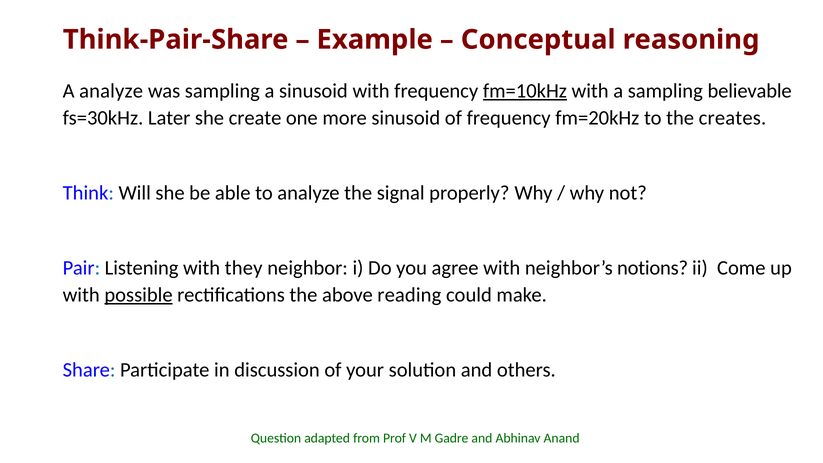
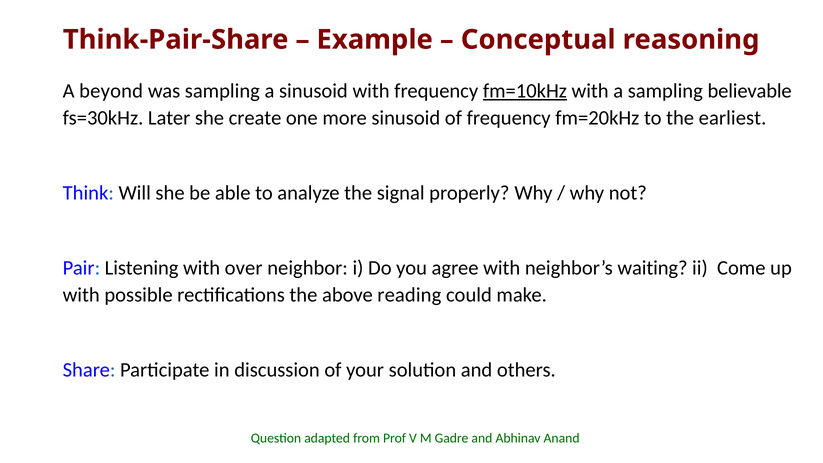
A analyze: analyze -> beyond (111, 91)
creates: creates -> earliest (733, 118)
they: they -> over (244, 268)
notions: notions -> waiting (652, 268)
possible underline: present -> none (139, 295)
